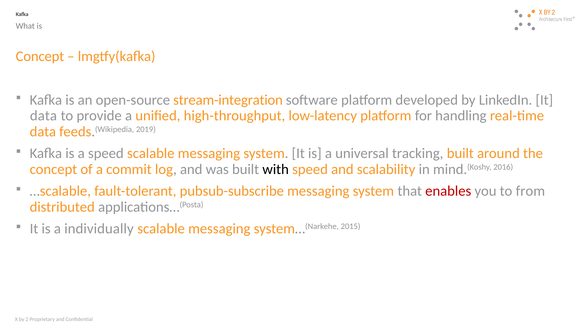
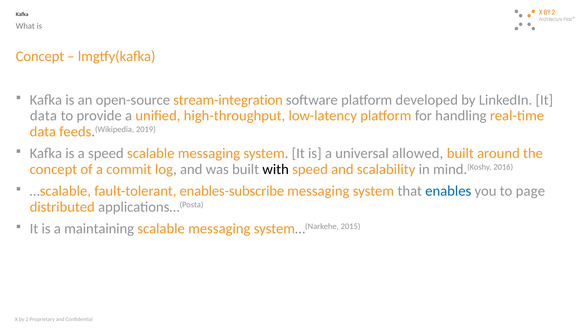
tracking: tracking -> allowed (418, 154)
pubsub-subscribe: pubsub-subscribe -> enables-subscribe (232, 191)
enables colour: red -> blue (448, 191)
from: from -> page (530, 191)
individually: individually -> maintaining (99, 229)
